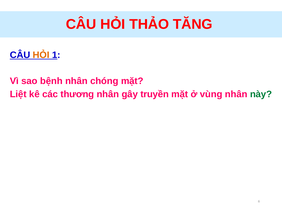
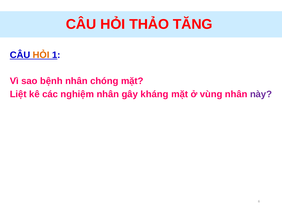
thương: thương -> nghiệm (77, 94)
truyền: truyền -> kháng (155, 94)
này colour: green -> purple (261, 94)
